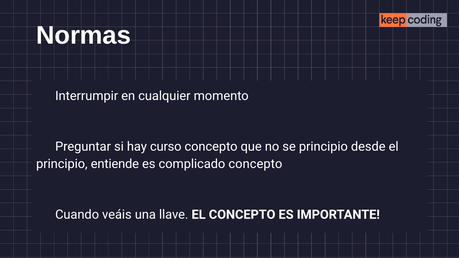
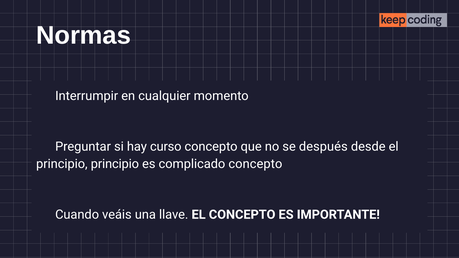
se principio: principio -> después (323, 147)
principio entiende: entiende -> principio (115, 164)
